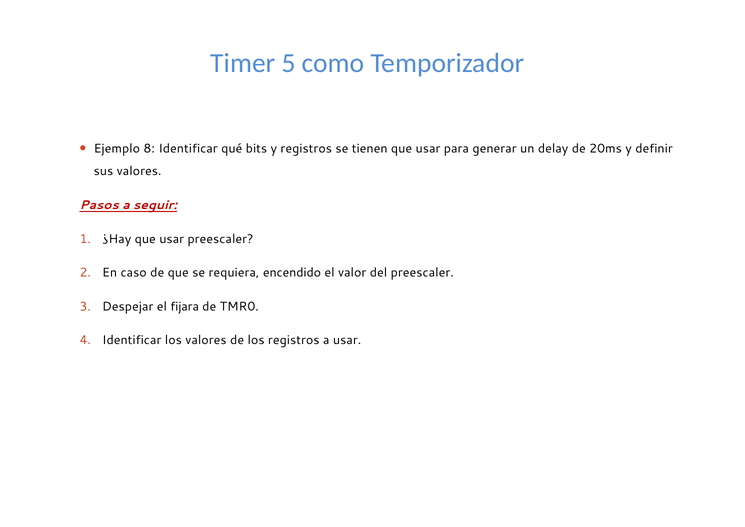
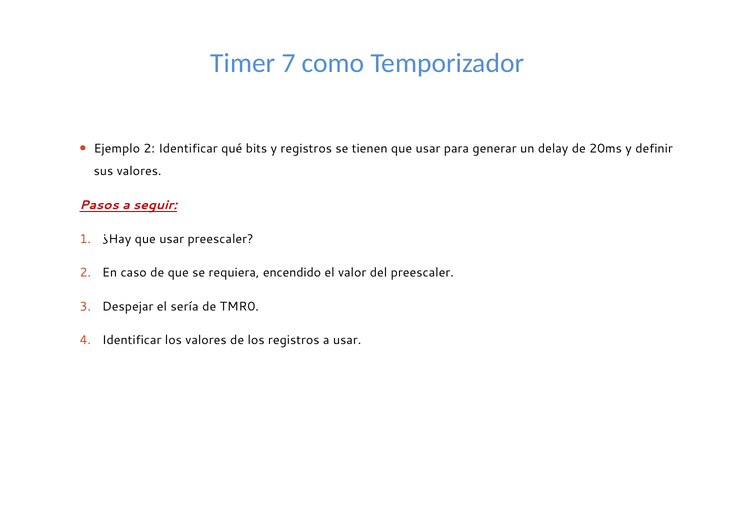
5: 5 -> 7 (289, 63)
Ejemplo 8: 8 -> 2 (149, 149)
fijara: fijara -> sería (185, 306)
